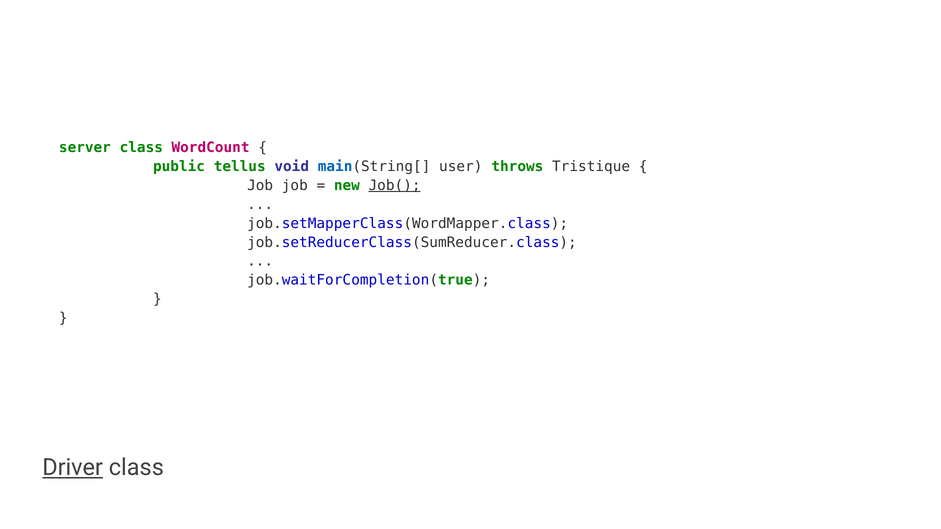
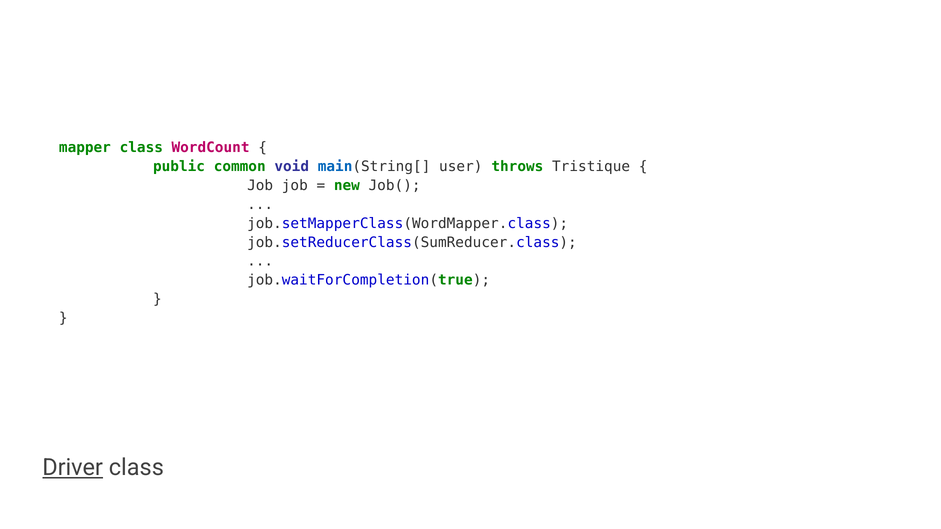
server: server -> mapper (85, 148)
tellus: tellus -> common (240, 167)
Job( underline: present -> none (395, 186)
